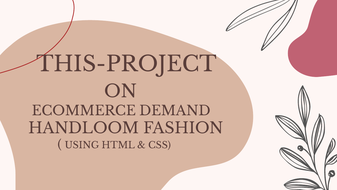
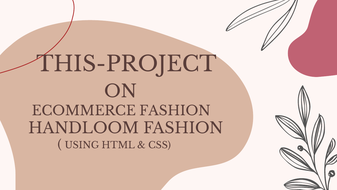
ECOMMERCE DEMAND: DEMAND -> FASHION (175, 111)
